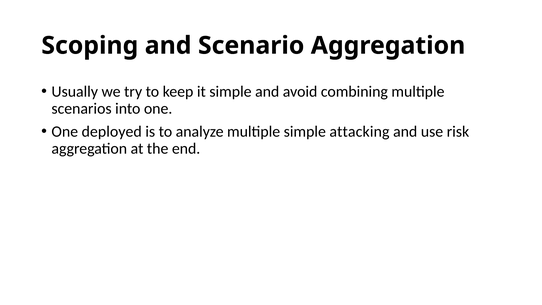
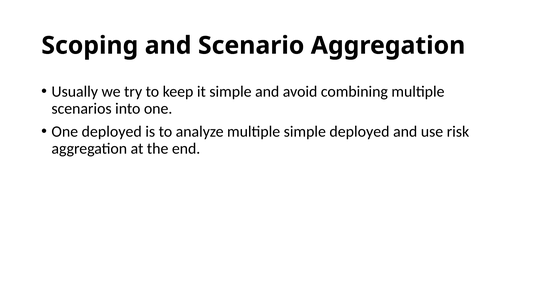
simple attacking: attacking -> deployed (359, 131)
